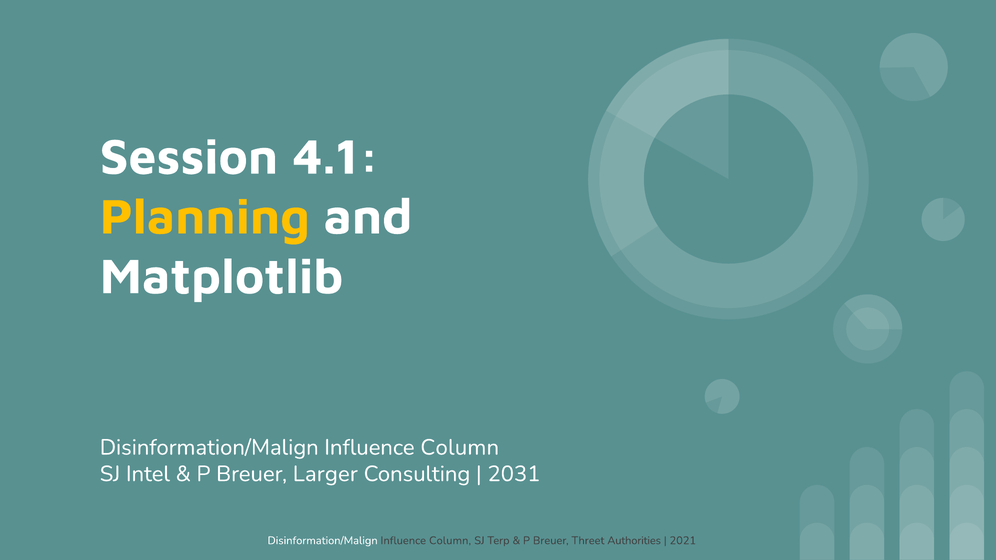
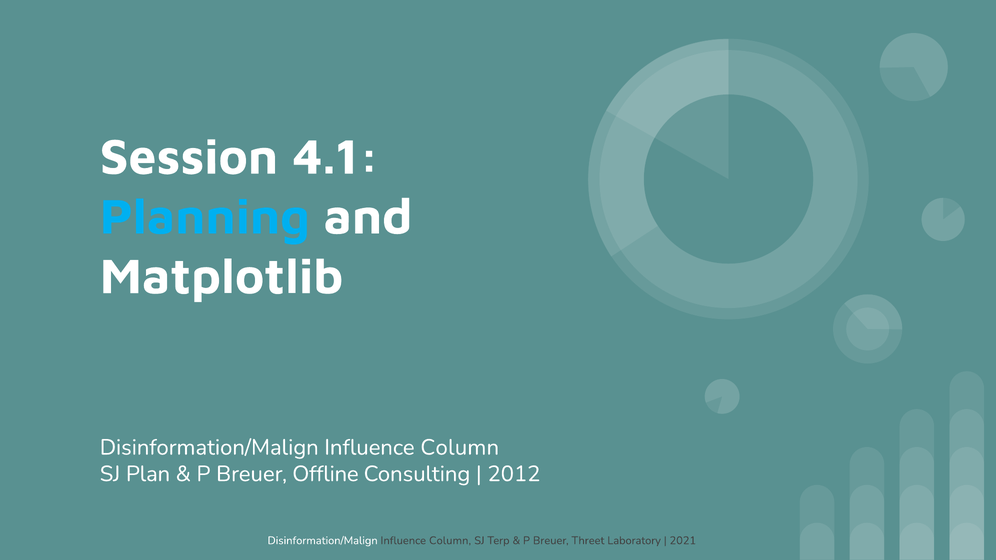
Planning colour: yellow -> light blue (205, 217)
Intel: Intel -> Plan (148, 474)
Larger: Larger -> Offline (325, 474)
2031: 2031 -> 2012 (514, 474)
Authorities: Authorities -> Laboratory (634, 541)
